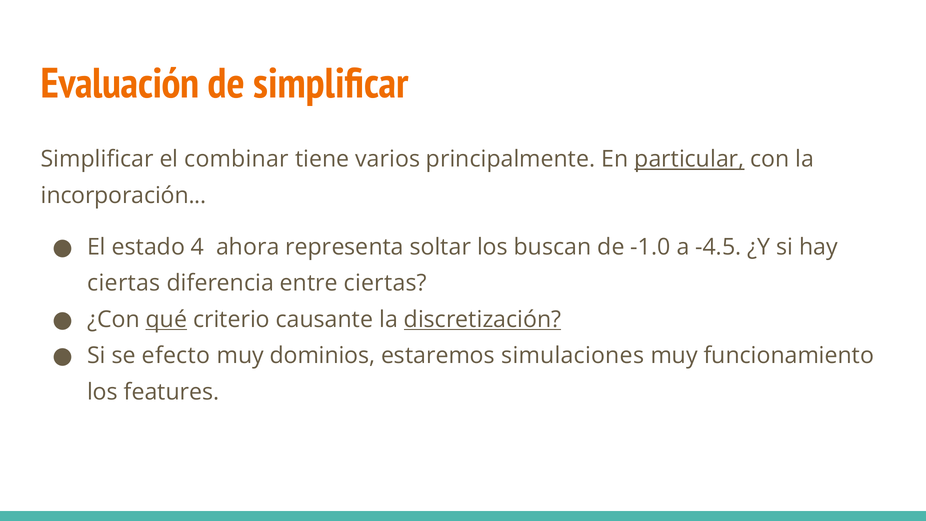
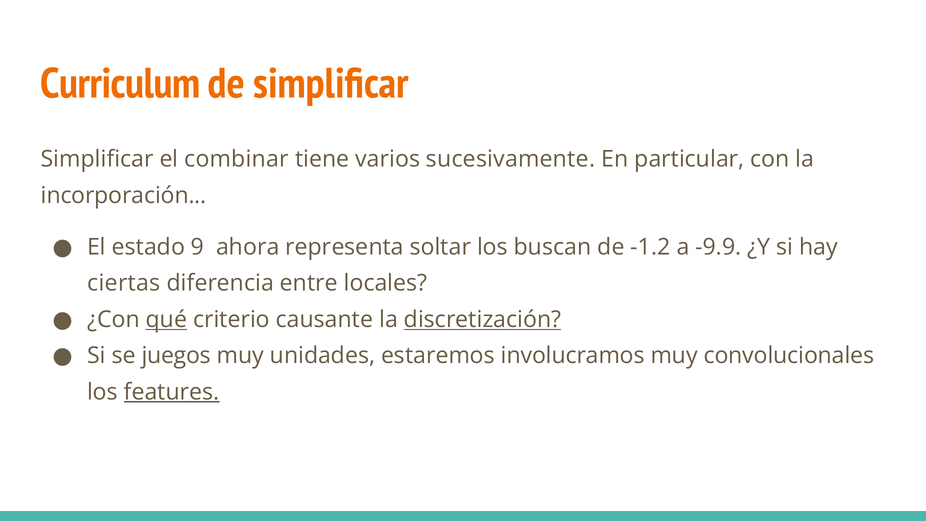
Evaluación: Evaluación -> Curriculum (120, 84)
principalmente: principalmente -> sucesivamente (511, 159)
particular underline: present -> none (689, 159)
4: 4 -> 9 (198, 247)
-1.0: -1.0 -> -1.2 (650, 247)
-4.5: -4.5 -> -9.9 (718, 247)
entre ciertas: ciertas -> locales (385, 283)
efecto: efecto -> juegos (176, 356)
dominios: dominios -> unidades (322, 356)
simulaciones: simulaciones -> involucramos (573, 356)
funcionamiento: funcionamiento -> convolucionales (789, 356)
features underline: none -> present (172, 392)
